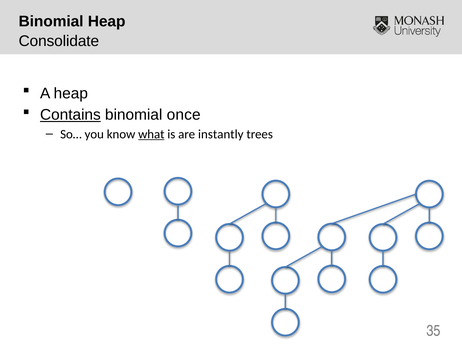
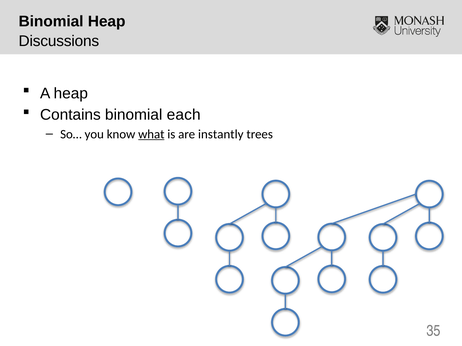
Consolidate: Consolidate -> Discussions (59, 41)
Contains underline: present -> none (70, 115)
once: once -> each (184, 115)
